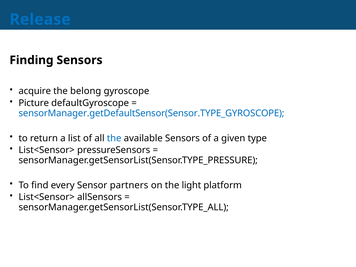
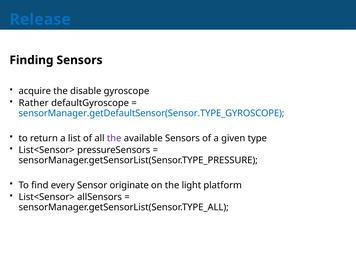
belong: belong -> disable (86, 91)
Picture: Picture -> Rather (34, 103)
the colour: blue -> purple (114, 138)
partners: partners -> originate (129, 185)
